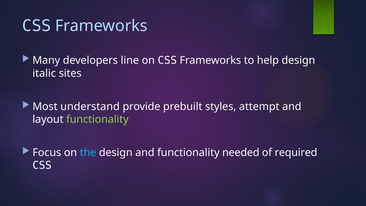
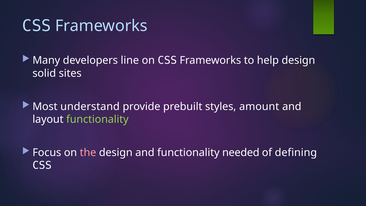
italic: italic -> solid (44, 73)
attempt: attempt -> amount (259, 106)
the colour: light blue -> pink (88, 153)
required: required -> defining (296, 153)
